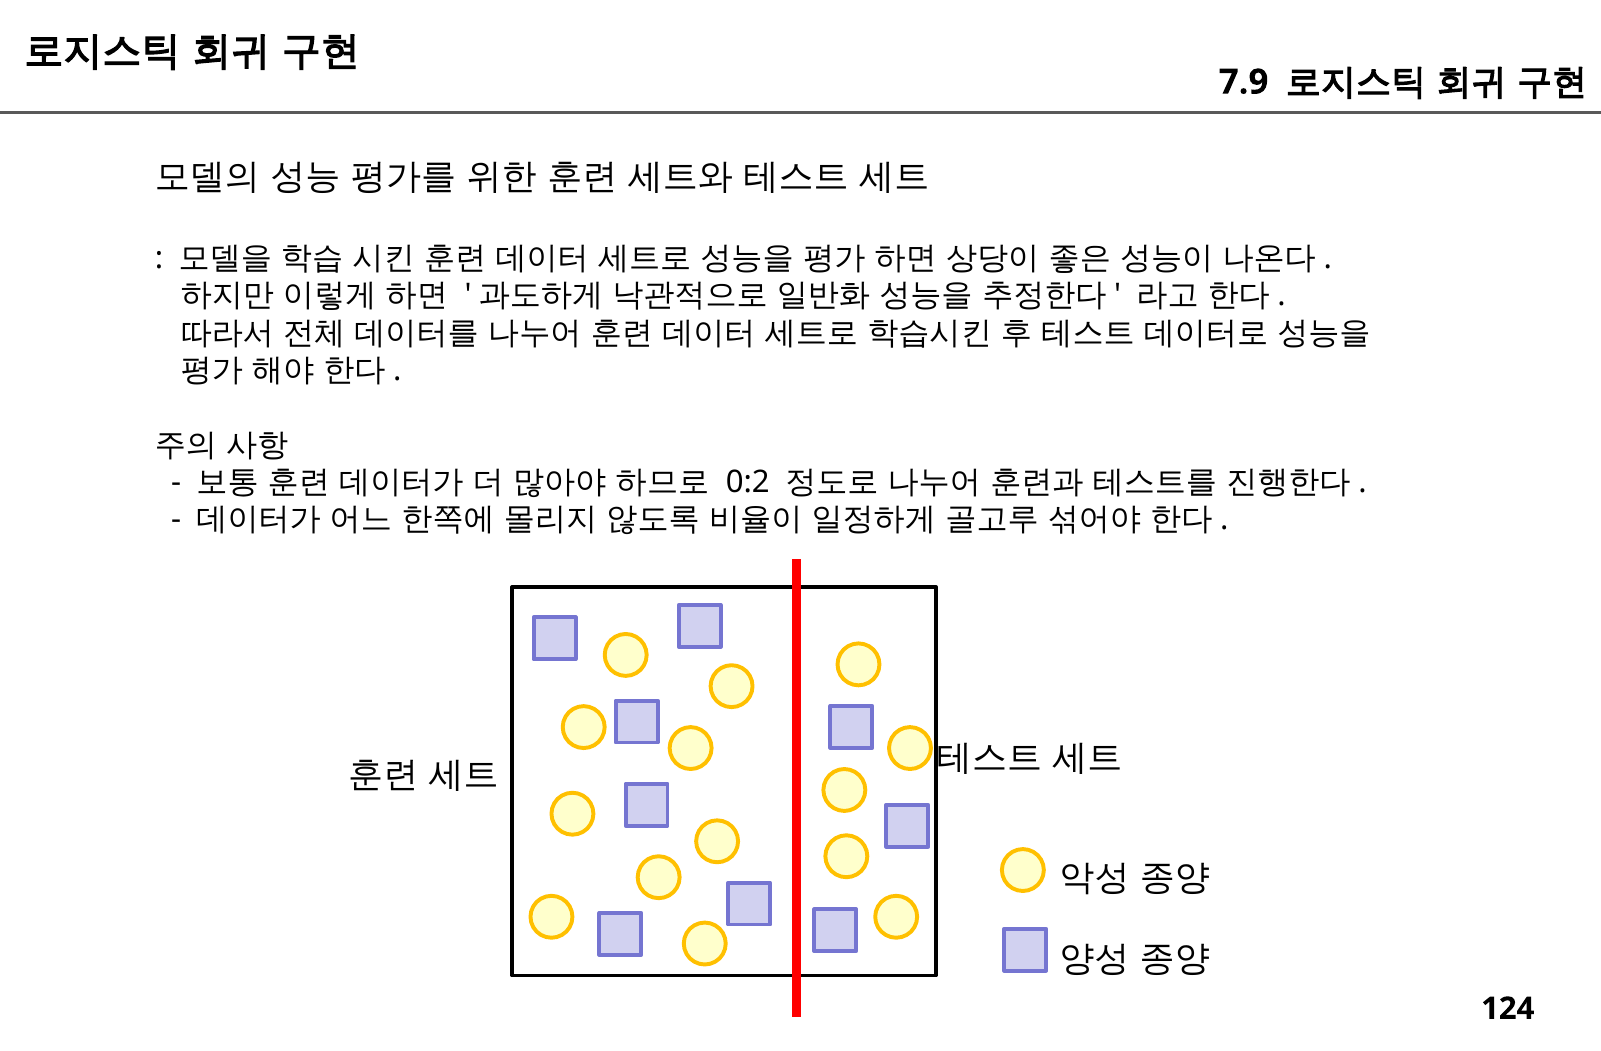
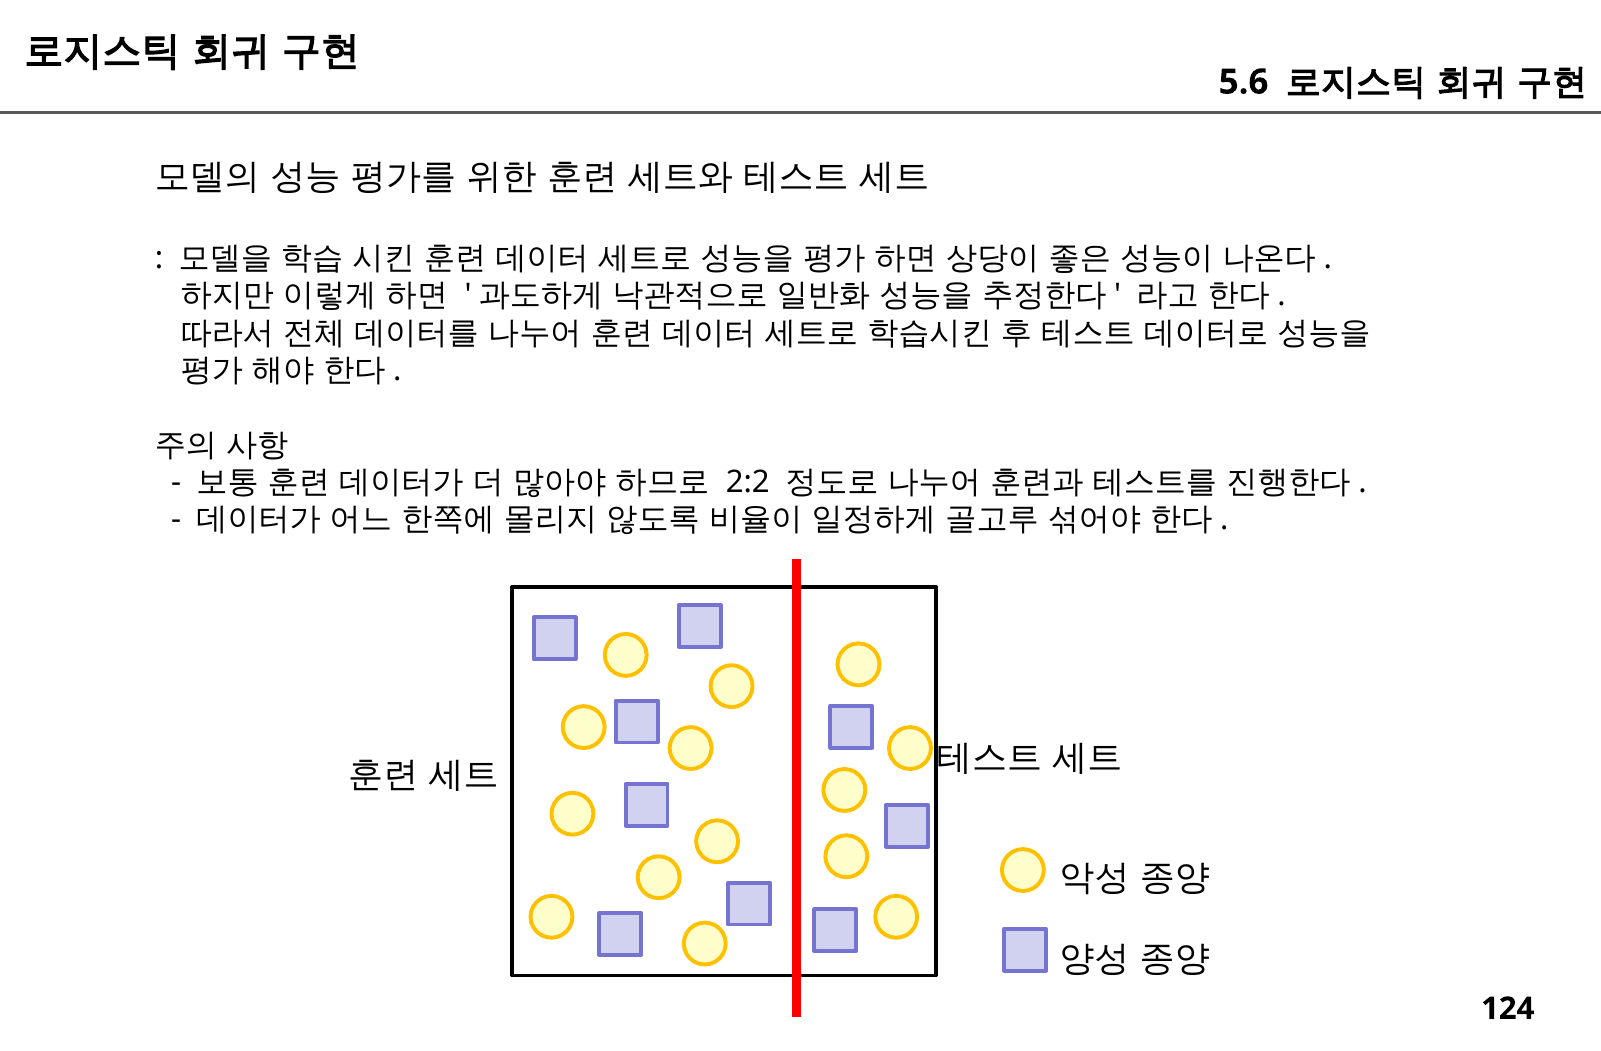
7.9: 7.9 -> 5.6 (1244, 82)
0:2: 0:2 -> 2:2 (748, 483)
